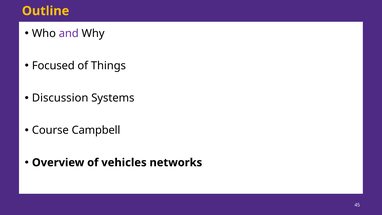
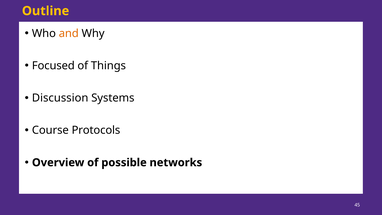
and colour: purple -> orange (69, 33)
Campbell: Campbell -> Protocols (96, 130)
vehicles: vehicles -> possible (124, 162)
